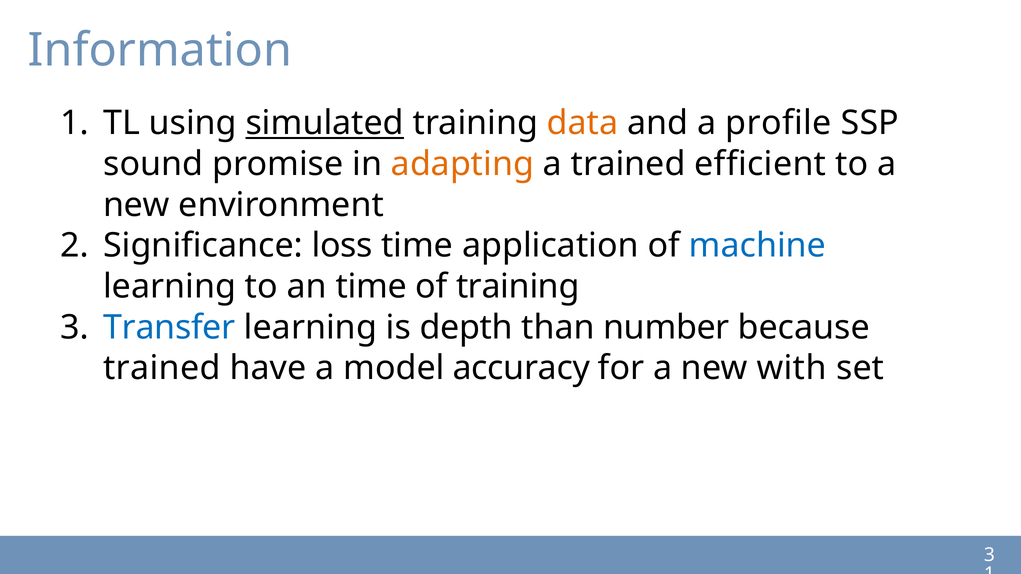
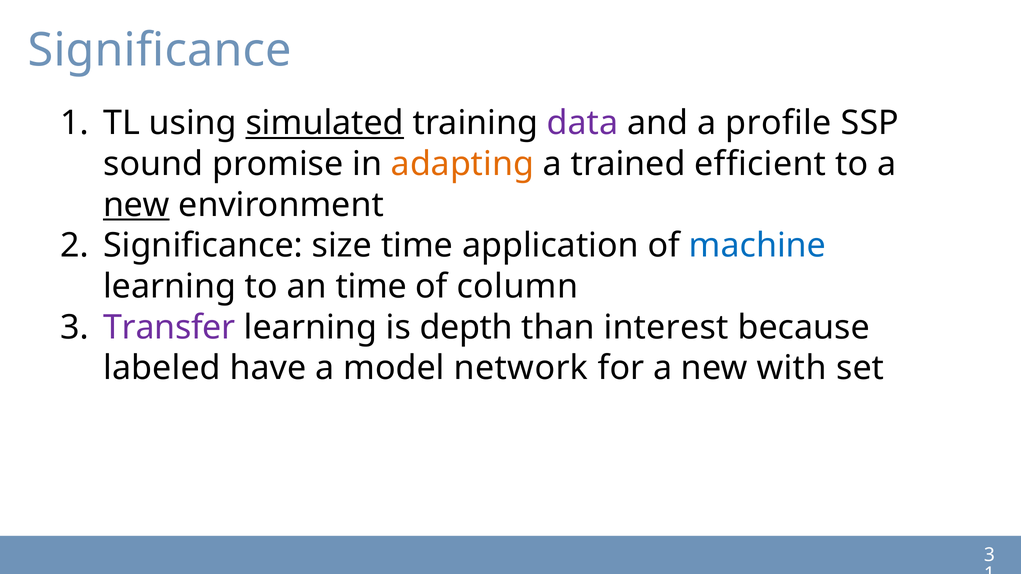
Information: Information -> Significance (160, 50)
data colour: orange -> purple (583, 123)
new underline: none -> present (136, 205)
loss: loss -> size (342, 246)
of training: training -> column (517, 287)
Transfer colour: blue -> purple (169, 328)
number: number -> interest (666, 328)
trained: trained -> labeled (162, 368)
accuracy: accuracy -> network (521, 368)
